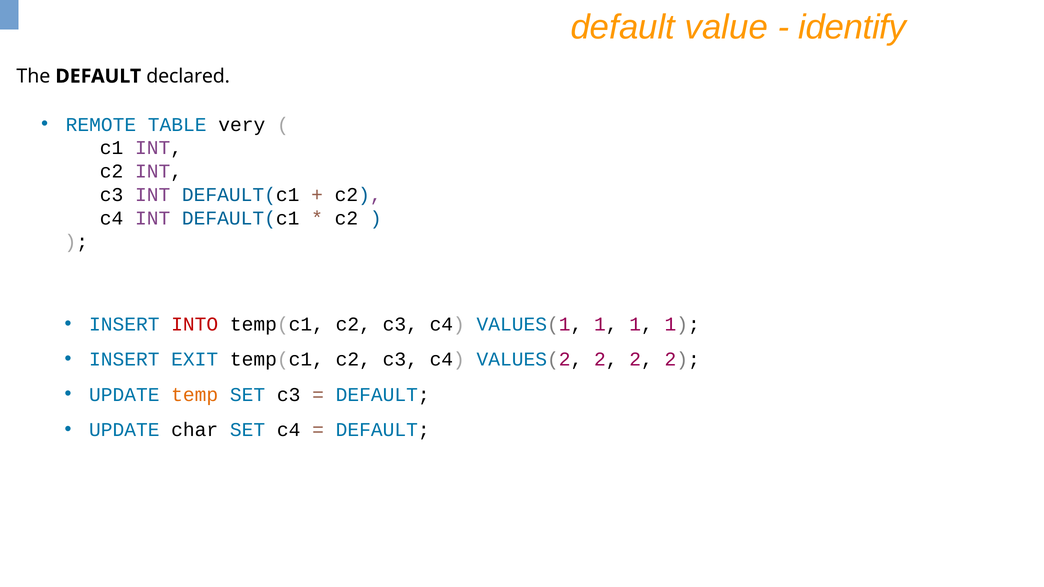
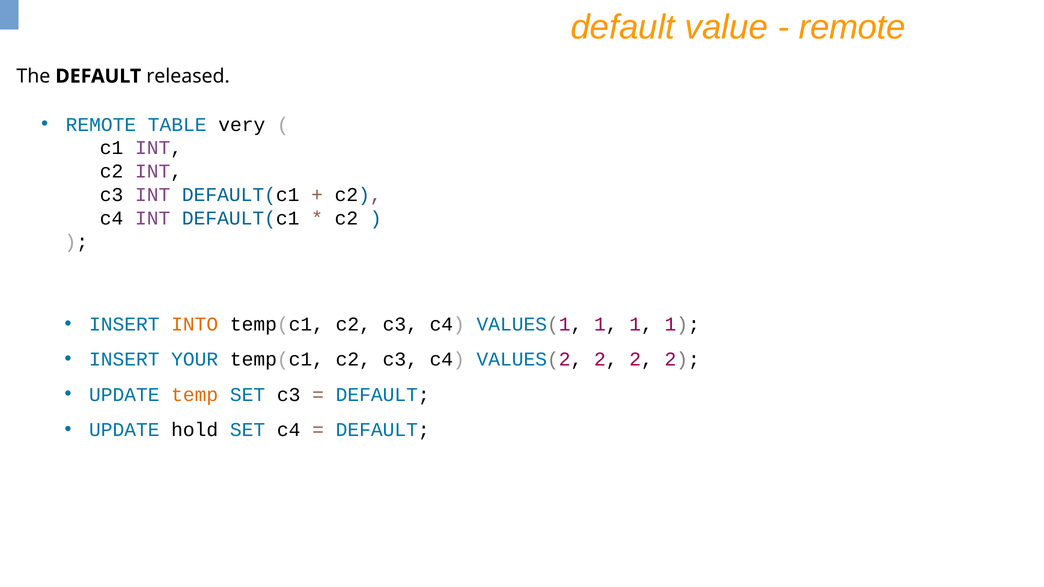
identify: identify -> remote (852, 27)
declared: declared -> released (188, 76)
INTO colour: red -> orange (195, 324)
EXIT: EXIT -> YOUR (195, 360)
char: char -> hold (195, 430)
